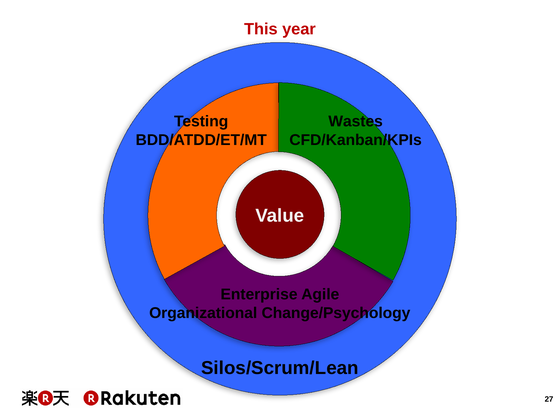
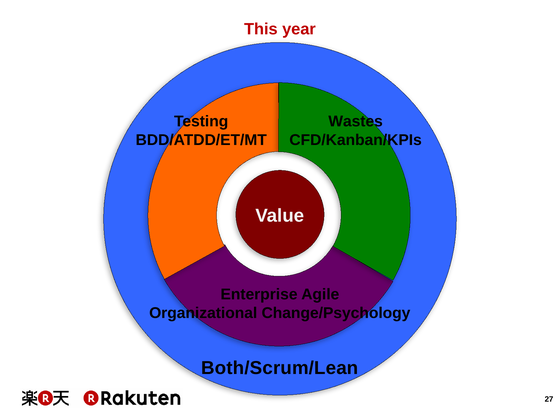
Silos/Scrum/Lean: Silos/Scrum/Lean -> Both/Scrum/Lean (280, 368)
